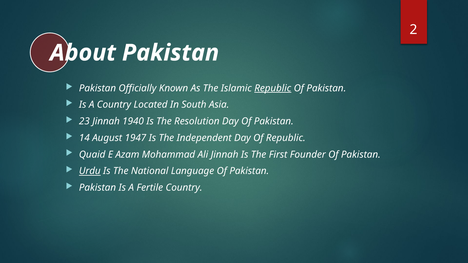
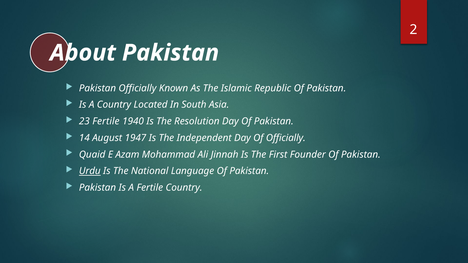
Republic underline: present -> none (273, 88)
23 Jinnah: Jinnah -> Fertile (106, 121)
Of Republic: Republic -> Officially (286, 138)
